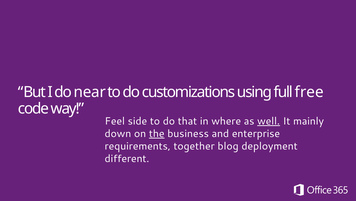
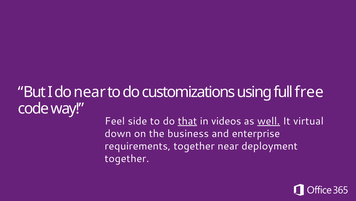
that underline: none -> present (187, 121)
where: where -> videos (226, 121)
mainly: mainly -> virtual (308, 121)
the underline: present -> none (157, 133)
together blog: blog -> near (228, 146)
different: different -> together (127, 158)
